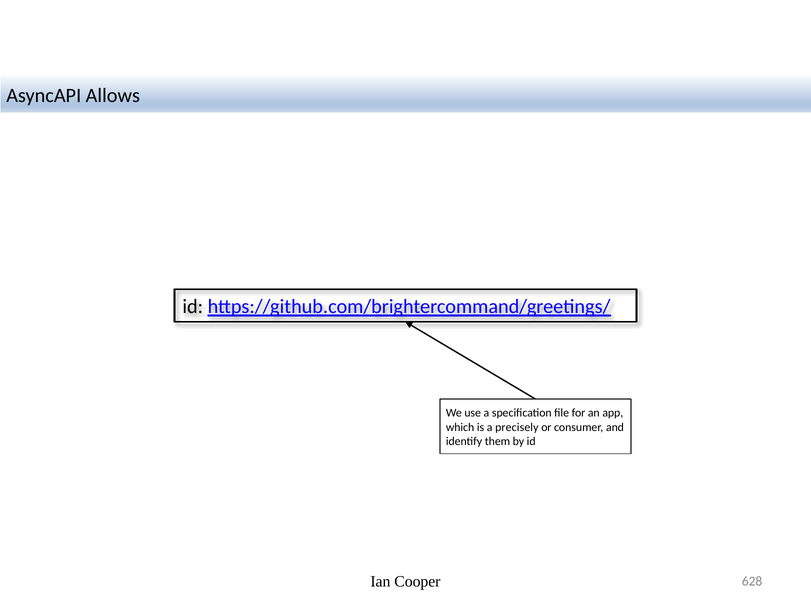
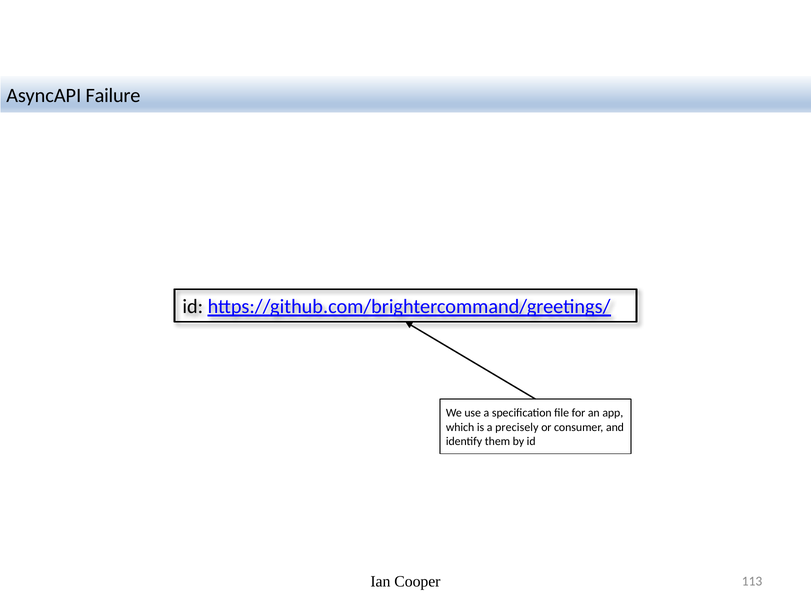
Allows: Allows -> Failure (113, 96)
628: 628 -> 113 (752, 581)
